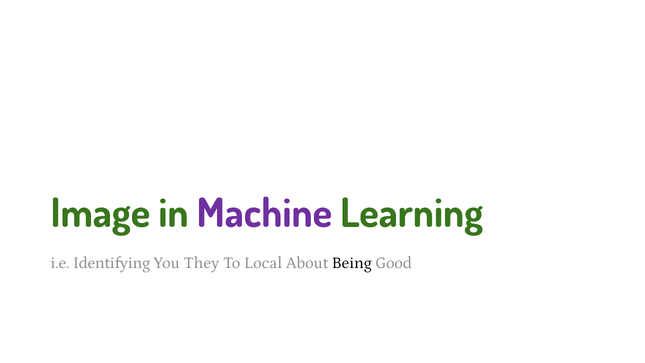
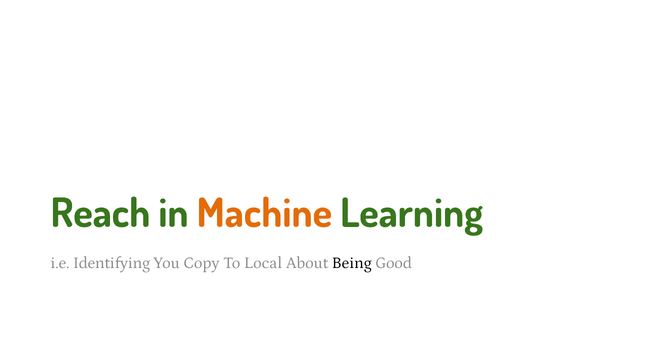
Image: Image -> Reach (100, 214)
Machine colour: purple -> orange (264, 214)
They: They -> Copy (202, 263)
